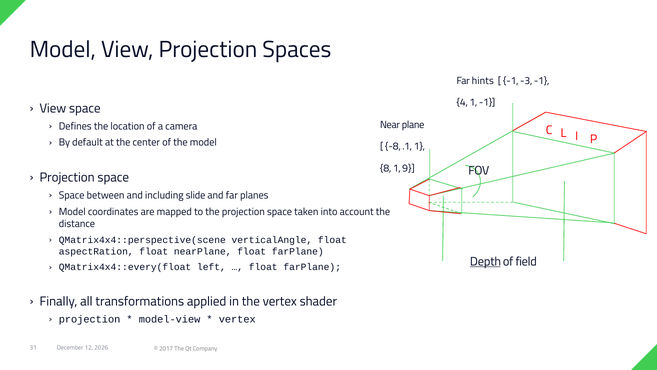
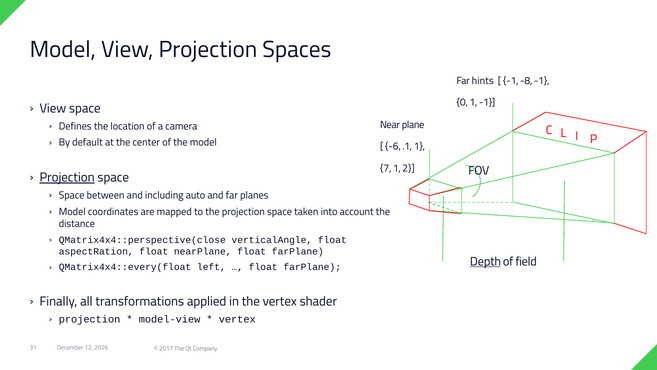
-3: -3 -> -8 (526, 81)
4: 4 -> 0 (462, 102)
-8: -8 -> -6 (393, 146)
8: 8 -> 7 (386, 168)
9: 9 -> 2 (409, 168)
Projection underline: none -> present (67, 177)
slide: slide -> auto (196, 195)
QMatrix4x4::perspective(scene: QMatrix4x4::perspective(scene -> QMatrix4x4::perspective(close (142, 240)
